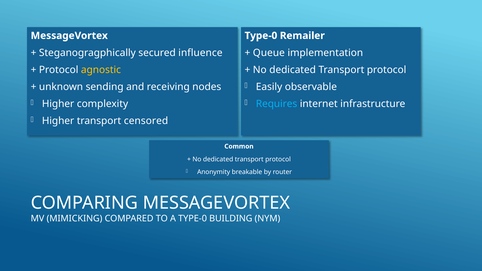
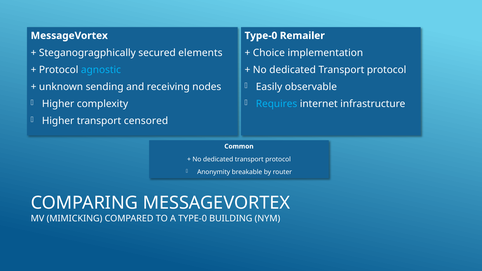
influence: influence -> elements (200, 53)
Queue: Queue -> Choice (269, 53)
agnostic colour: yellow -> light blue (101, 70)
